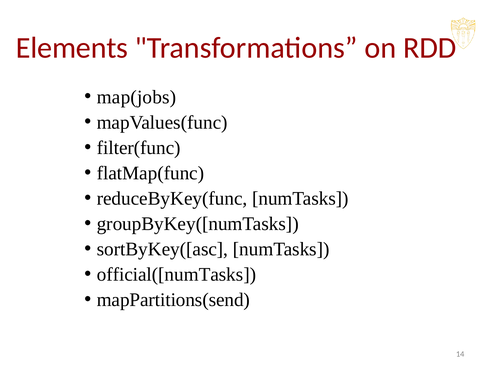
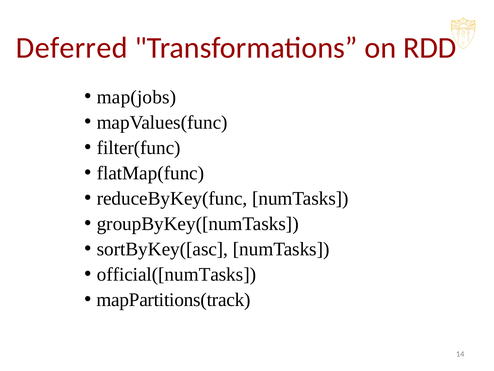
Elements: Elements -> Deferred (72, 48)
mapPartitions(send: mapPartitions(send -> mapPartitions(track (173, 299)
